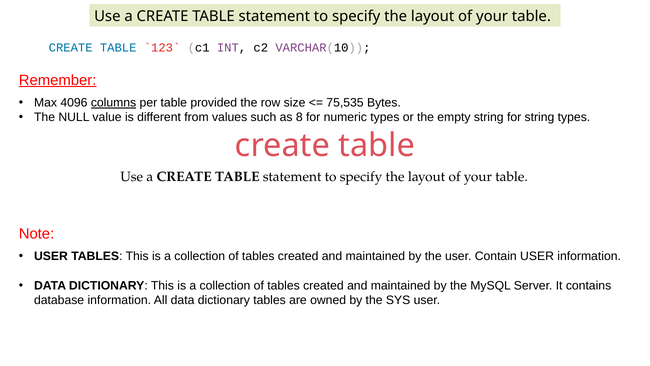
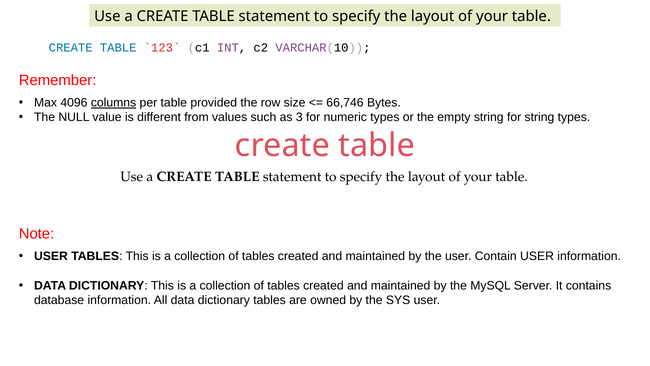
Remember underline: present -> none (58, 80)
75,535: 75,535 -> 66,746 (345, 103)
8: 8 -> 3 (299, 117)
